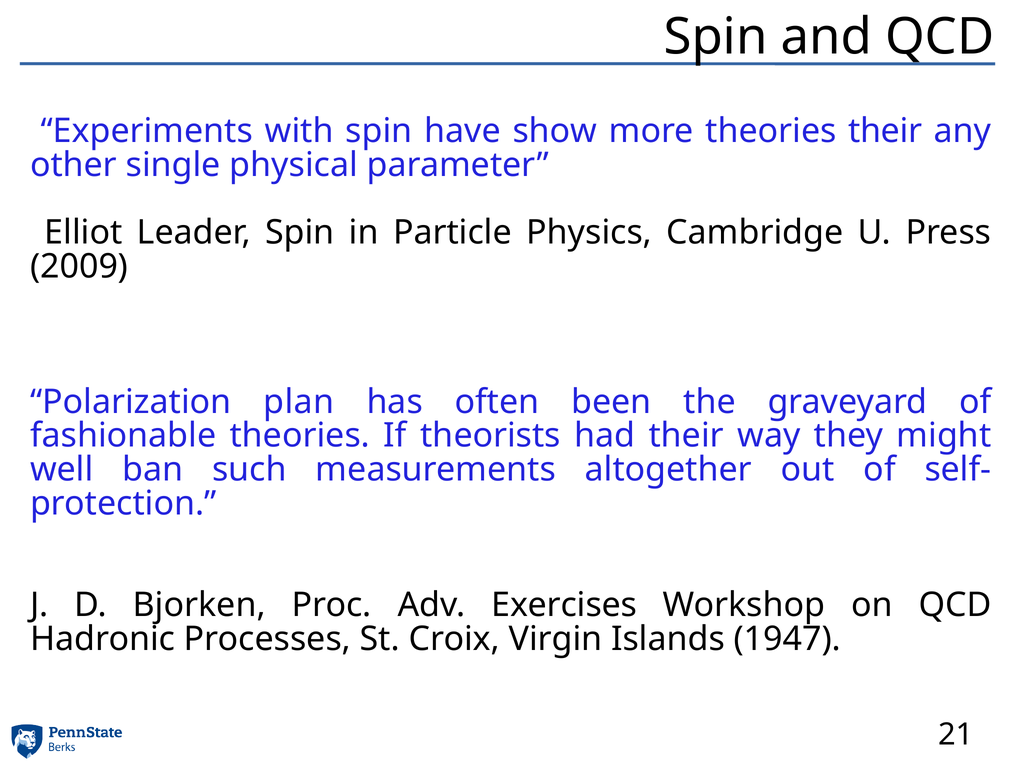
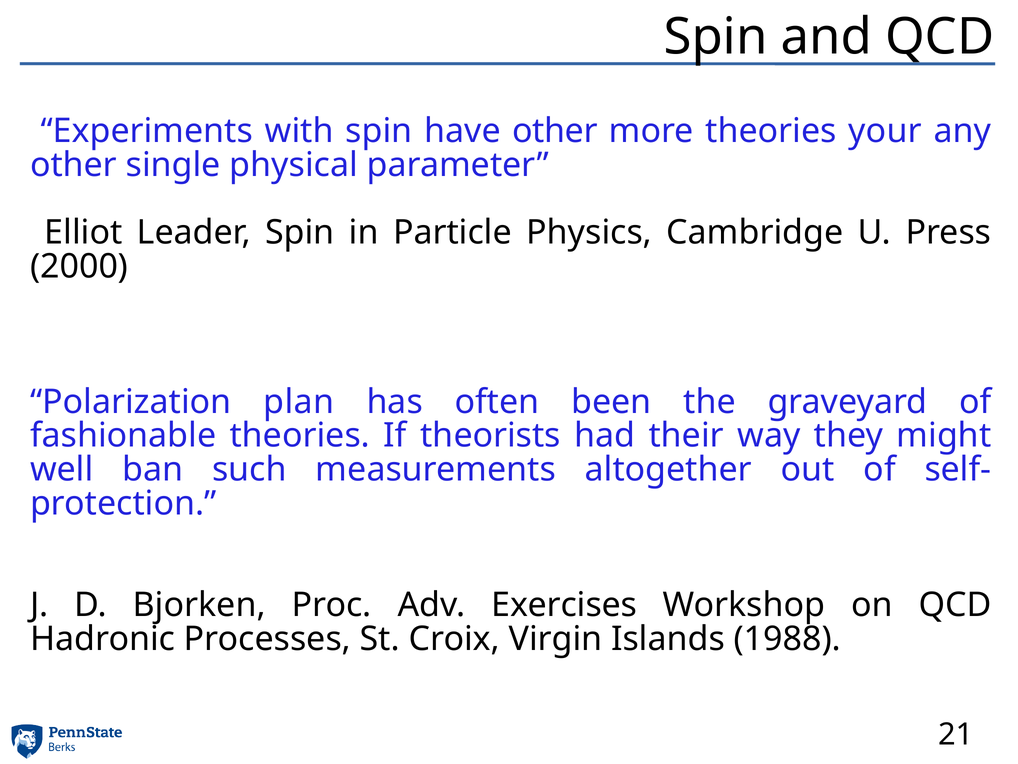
have show: show -> other (555, 131)
theories their: their -> your (885, 131)
2009: 2009 -> 2000 (79, 266)
1947: 1947 -> 1988 (787, 638)
